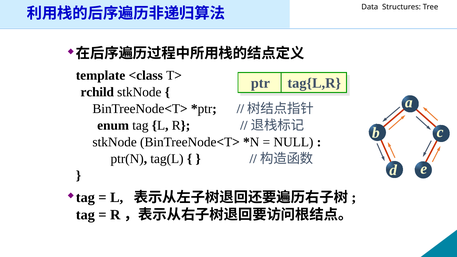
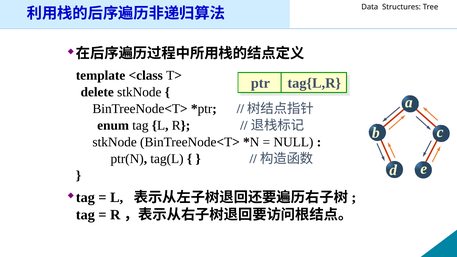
rchild: rchild -> delete (97, 92)
